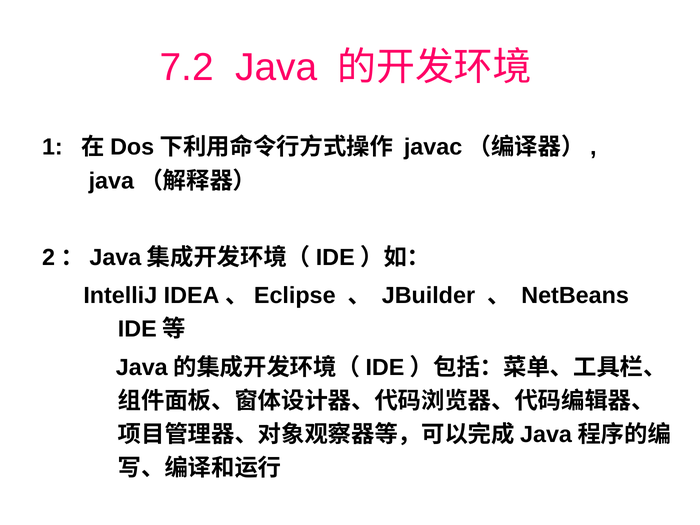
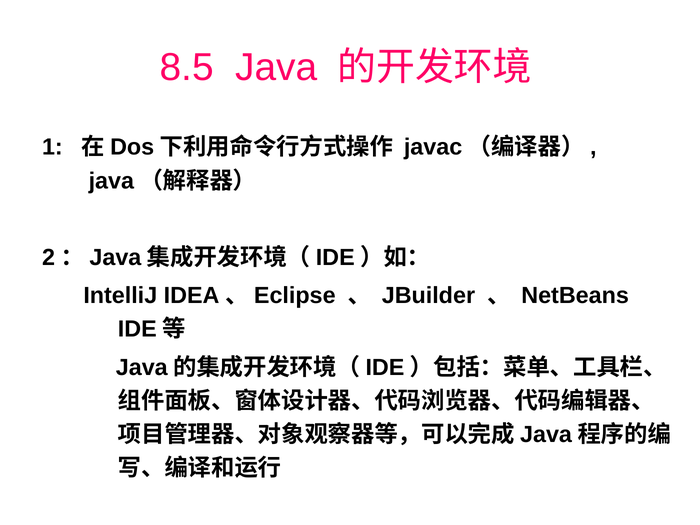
7.2: 7.2 -> 8.5 (187, 67)
